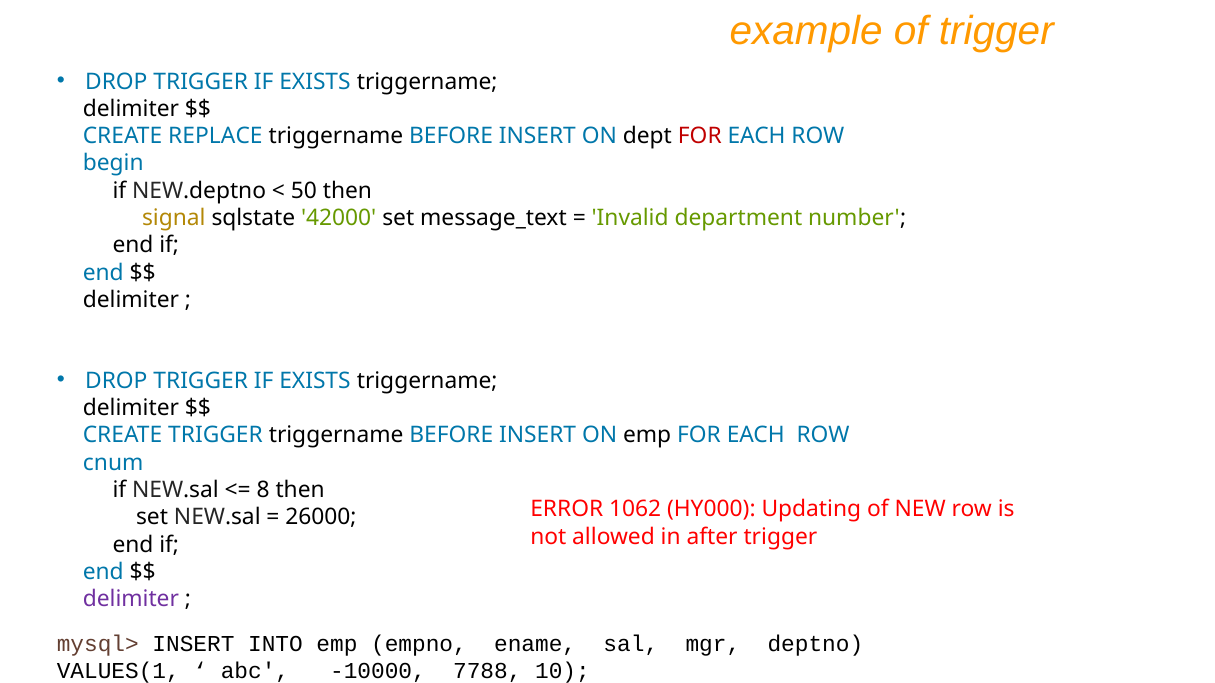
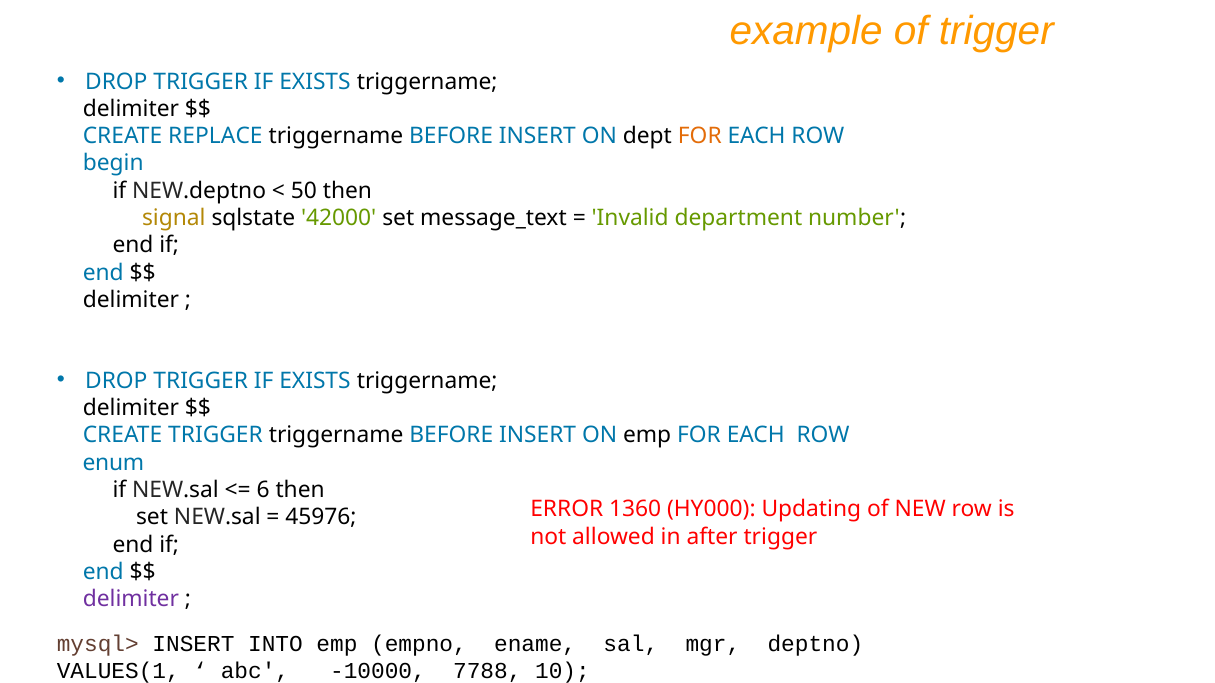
FOR colour: red -> orange (700, 136)
cnum: cnum -> enum (113, 463)
8: 8 -> 6 (263, 490)
1062: 1062 -> 1360 (635, 510)
26000: 26000 -> 45976 (321, 518)
